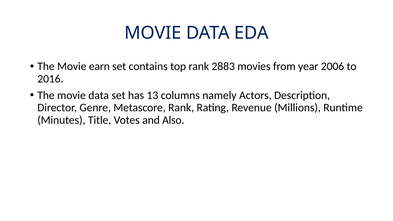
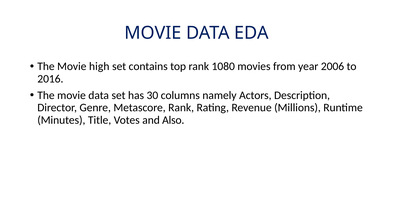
earn: earn -> high (99, 66)
2883: 2883 -> 1080 (223, 66)
13: 13 -> 30 (152, 95)
